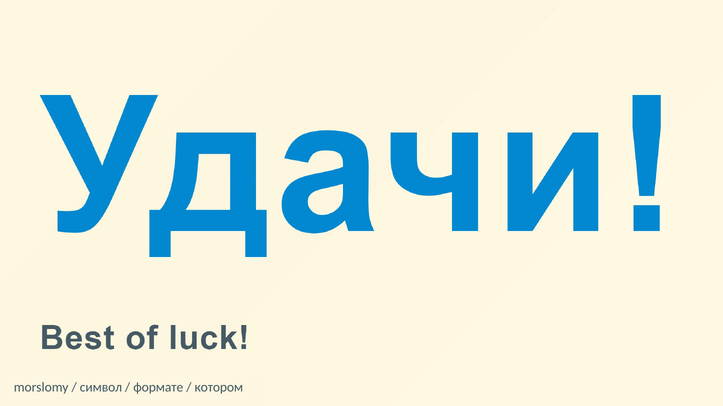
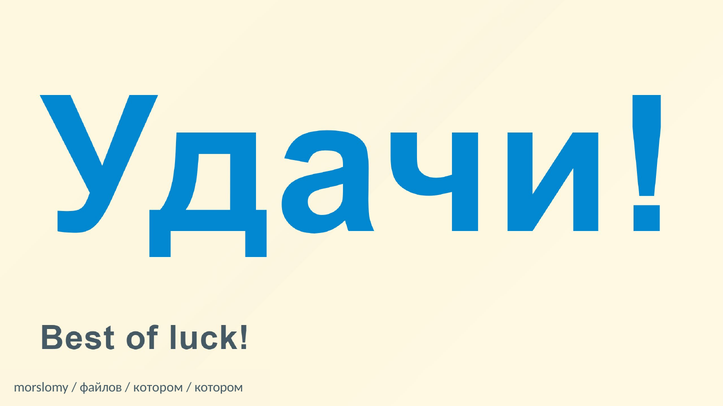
символ: символ -> файлов (101, 388)
формате: формате -> котором (158, 388)
